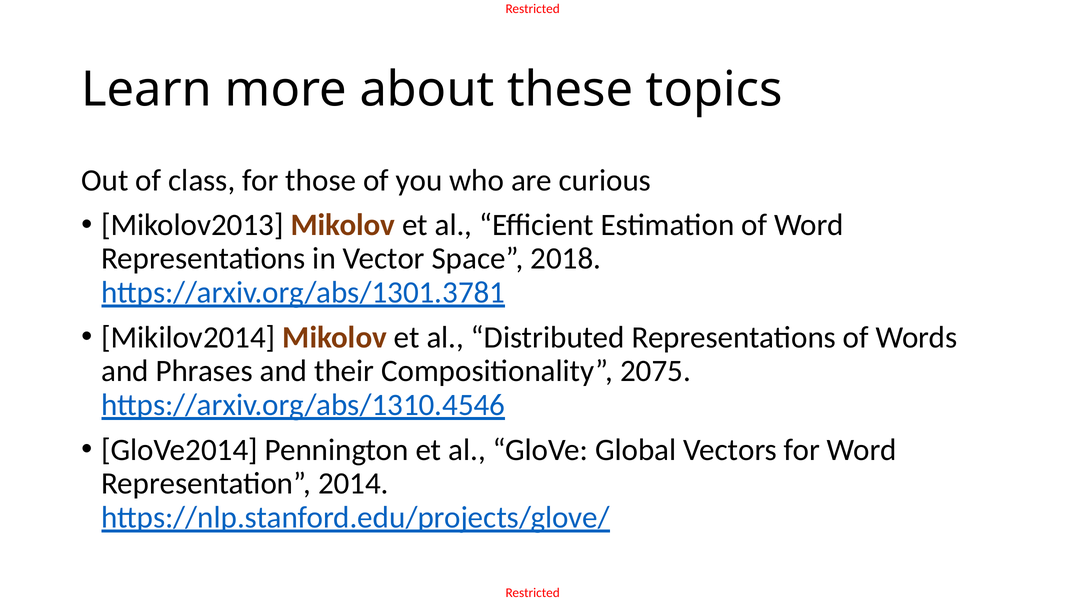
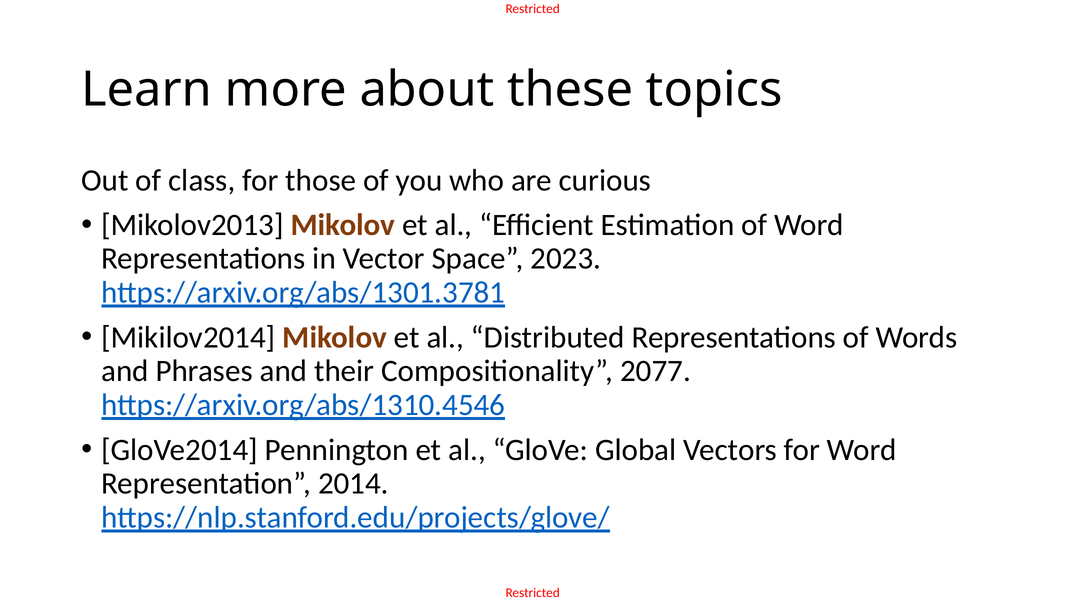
2018: 2018 -> 2023 (566, 258)
2075: 2075 -> 2077 (655, 371)
